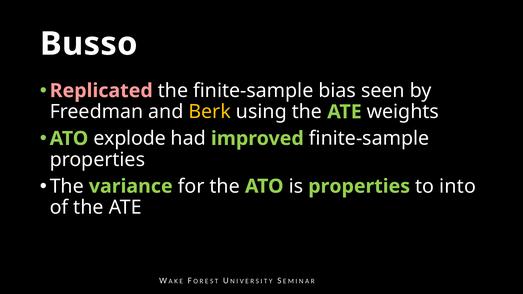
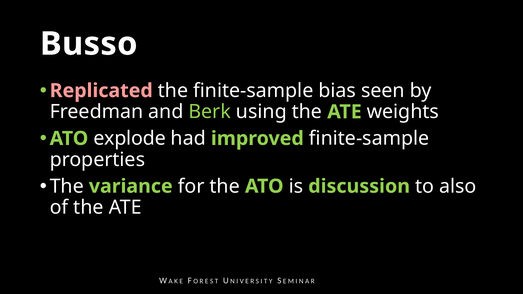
Berk colour: yellow -> light green (210, 112)
is properties: properties -> discussion (359, 186)
into: into -> also (458, 186)
